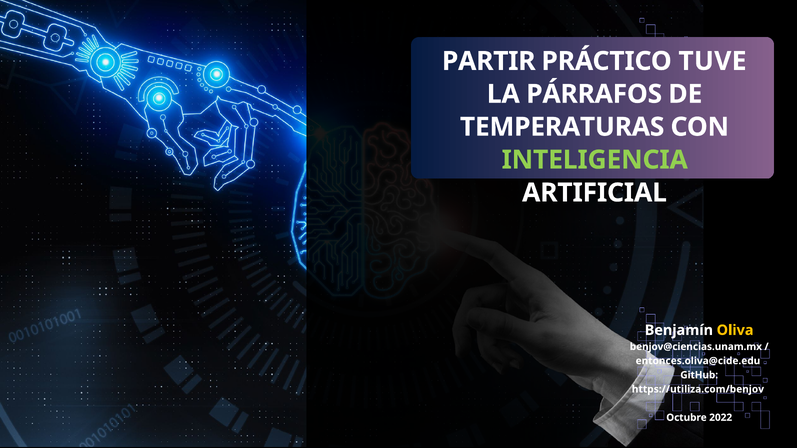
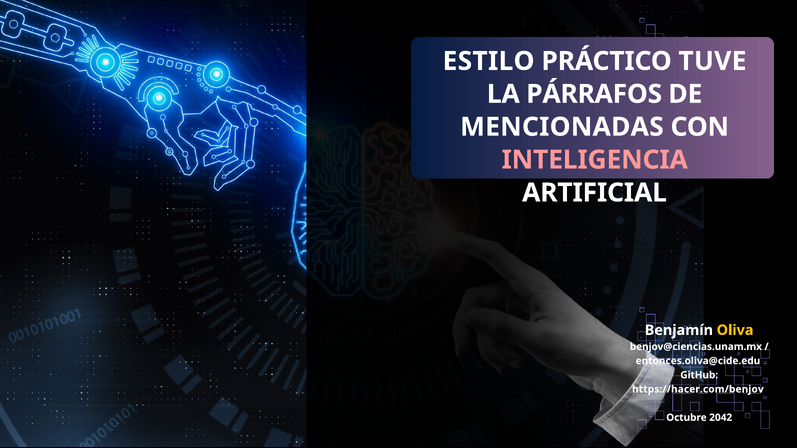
PARTIR: PARTIR -> ESTILO (489, 61)
TEMPERATURAS: TEMPERATURAS -> MENCIONADAS (562, 127)
INTELIGENCIA colour: light green -> pink (595, 160)
https://utiliza.com/benjov: https://utiliza.com/benjov -> https://hacer.com/benjov (698, 389)
2022: 2022 -> 2042 (721, 418)
